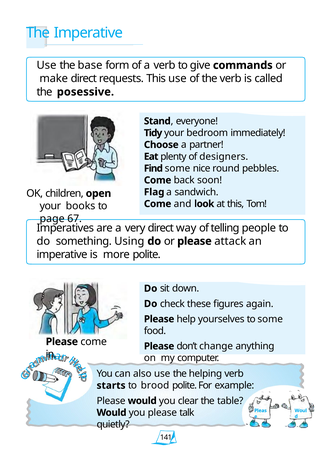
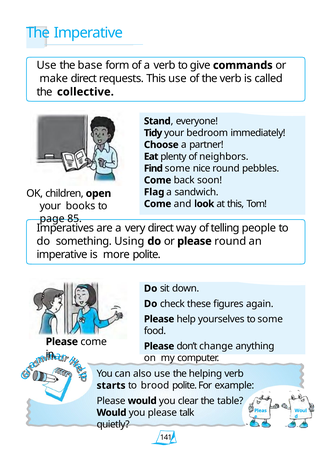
posessive: posessive -> collective (85, 92)
designers: designers -> neighbors (224, 156)
67: 67 -> 85 (75, 218)
please attack: attack -> round (230, 241)
